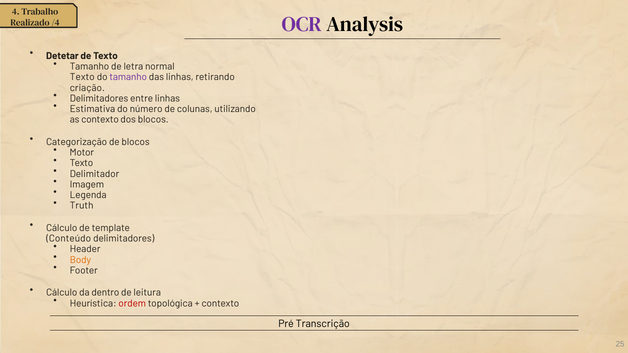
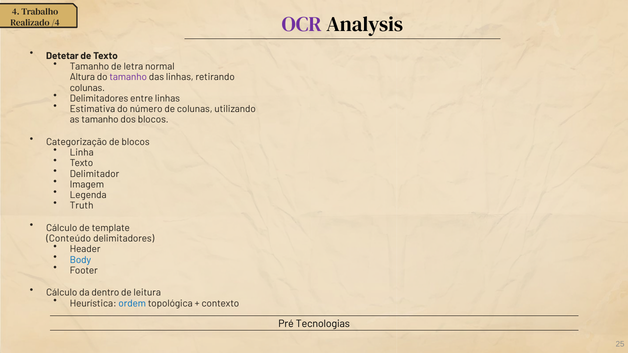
Texto: Texto -> Altura (82, 77)
criação: criação -> colunas (87, 88)
as contexto: contexto -> tamanho (100, 120)
Motor: Motor -> Linha (82, 153)
Body colour: orange -> blue (80, 260)
ordem colour: red -> blue (132, 304)
Transcrição: Transcrição -> Tecnologias (323, 324)
